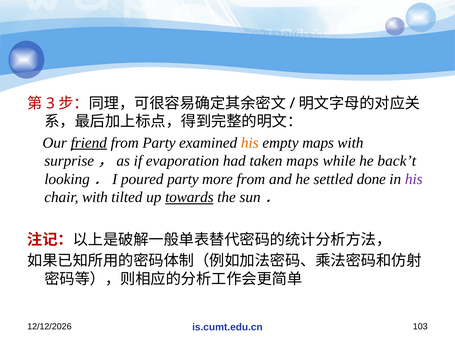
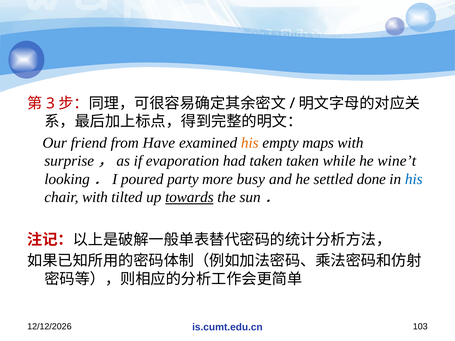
friend underline: present -> none (89, 143)
from Party: Party -> Have (159, 143)
taken maps: maps -> taken (303, 161)
back’t: back’t -> wine’t (397, 161)
more from: from -> busy (251, 179)
his colour: purple -> blue (414, 179)
